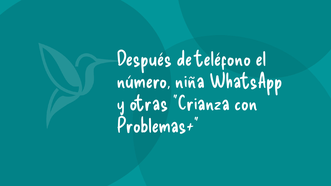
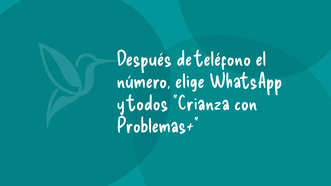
niña: niña -> elige (190, 81)
otras: otras -> todos (149, 104)
